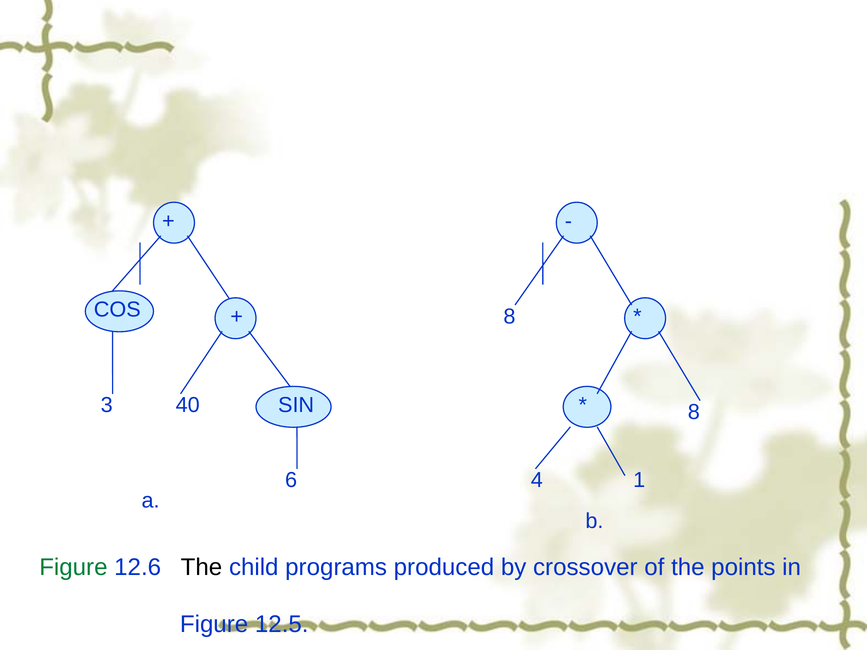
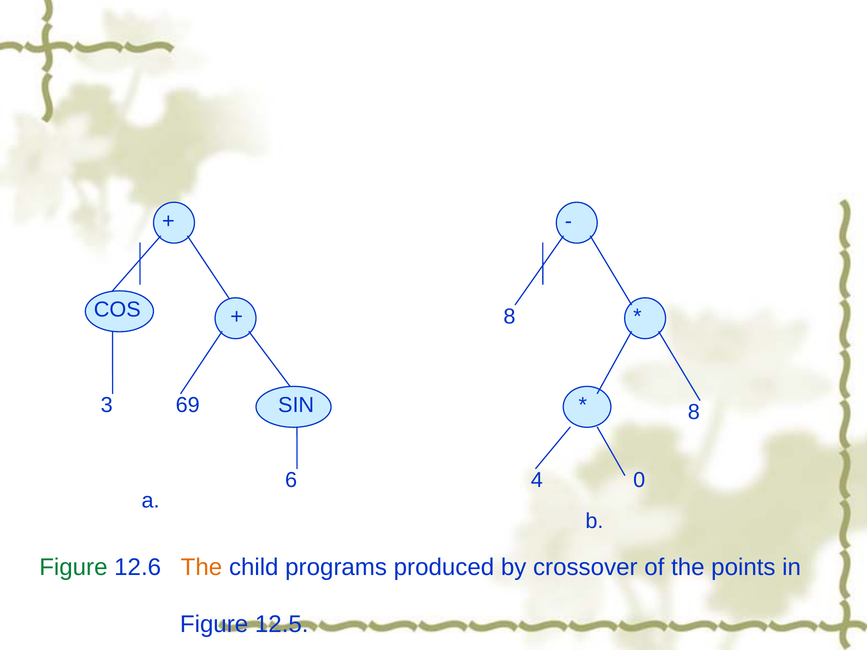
40: 40 -> 69 (188, 405)
1: 1 -> 0 (639, 480)
The colour: black -> orange (201, 568)
